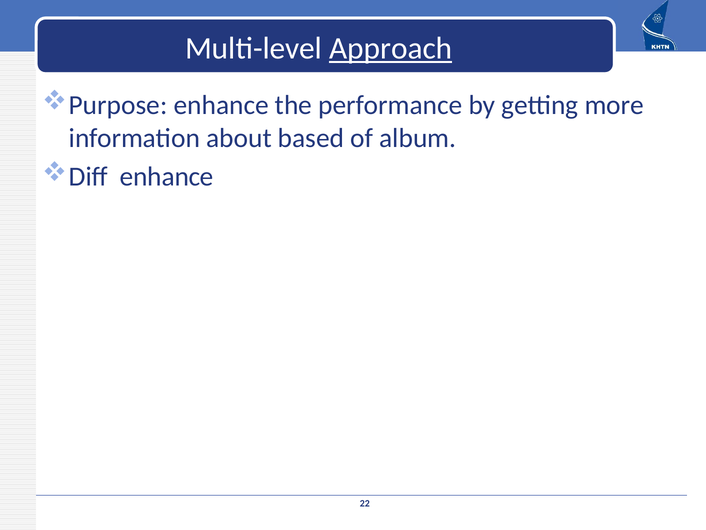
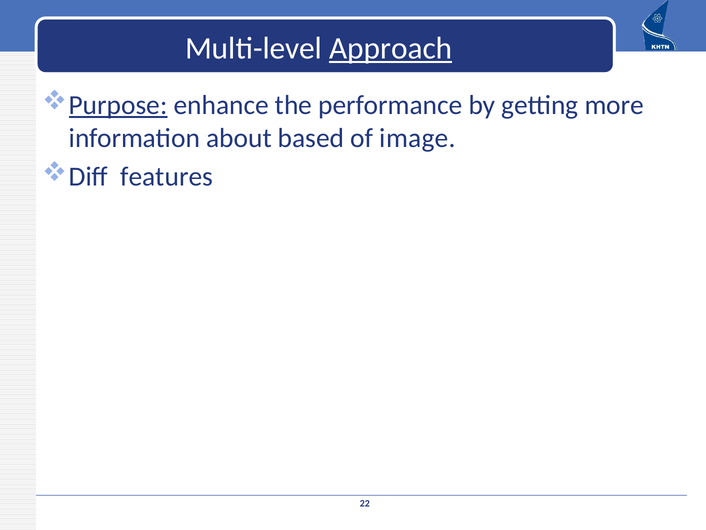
Purpose underline: none -> present (118, 105)
album: album -> image (418, 138)
Diff enhance: enhance -> features (167, 176)
